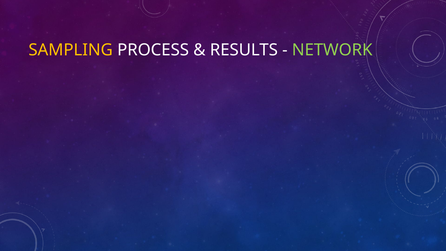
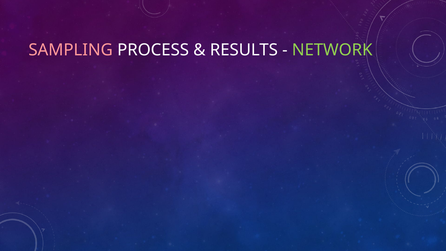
SAMPLING colour: yellow -> pink (71, 50)
